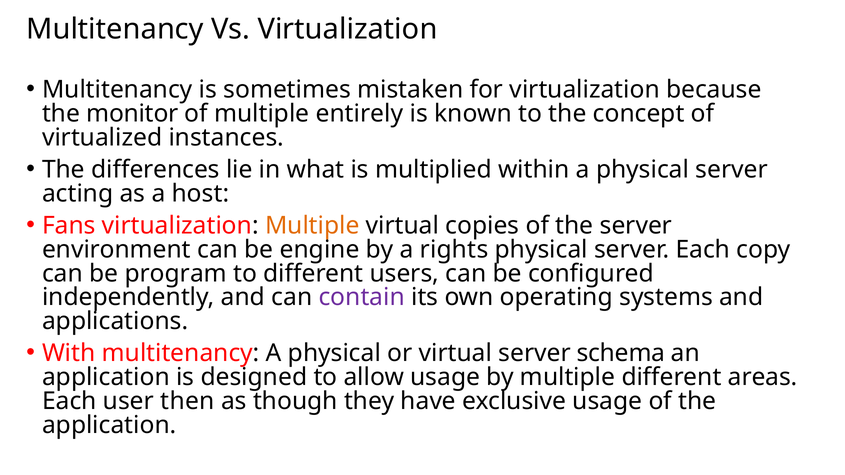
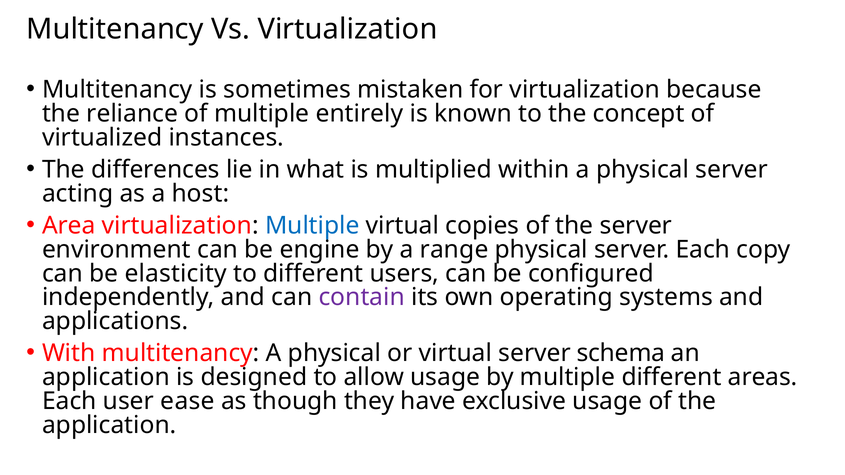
monitor: monitor -> reliance (132, 114)
Fans: Fans -> Area (69, 226)
Multiple colour: orange -> blue (312, 226)
rights: rights -> range (454, 250)
program: program -> elasticity (176, 274)
then: then -> ease (187, 401)
